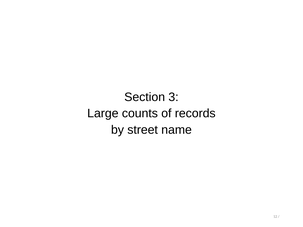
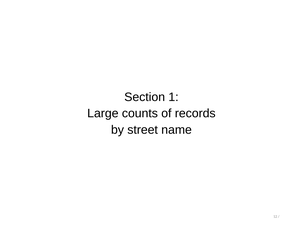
3: 3 -> 1 (174, 97)
